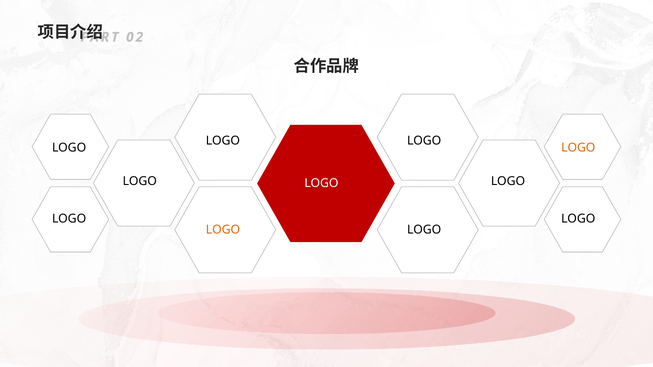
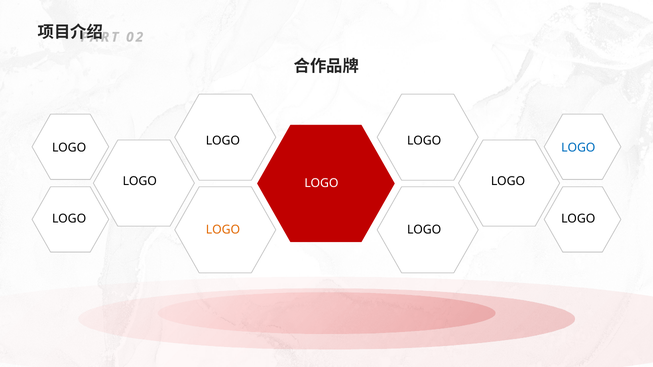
LOGO colour: orange -> blue (578, 148)
